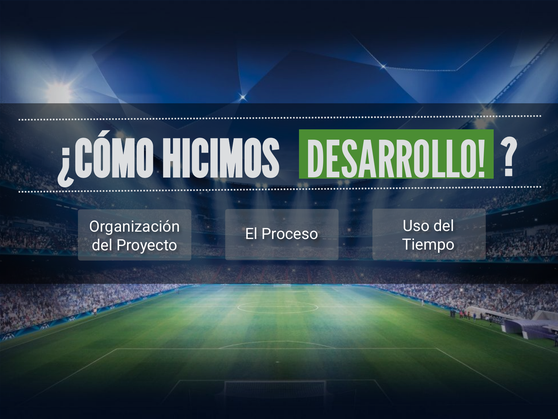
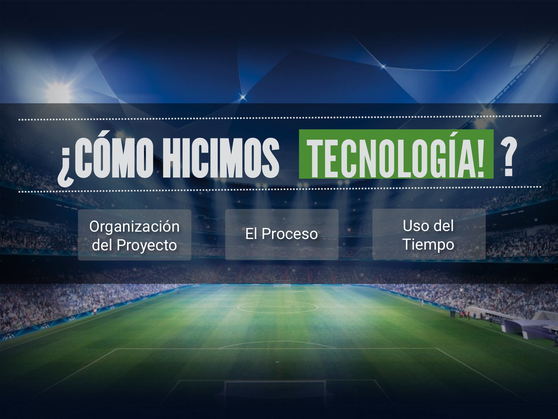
DESARROLLO: DESARROLLO -> TECNOLOGÍA (396, 160)
